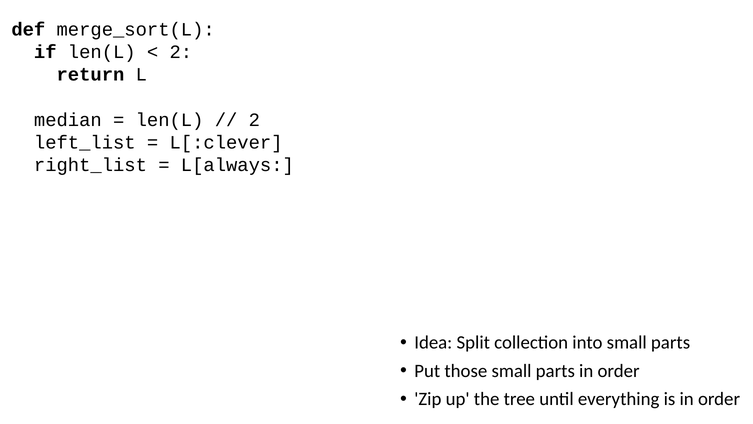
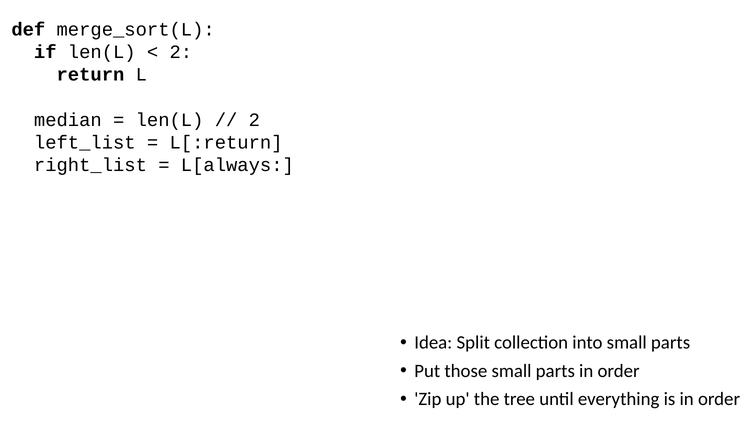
L[:clever: L[:clever -> L[:return (226, 142)
